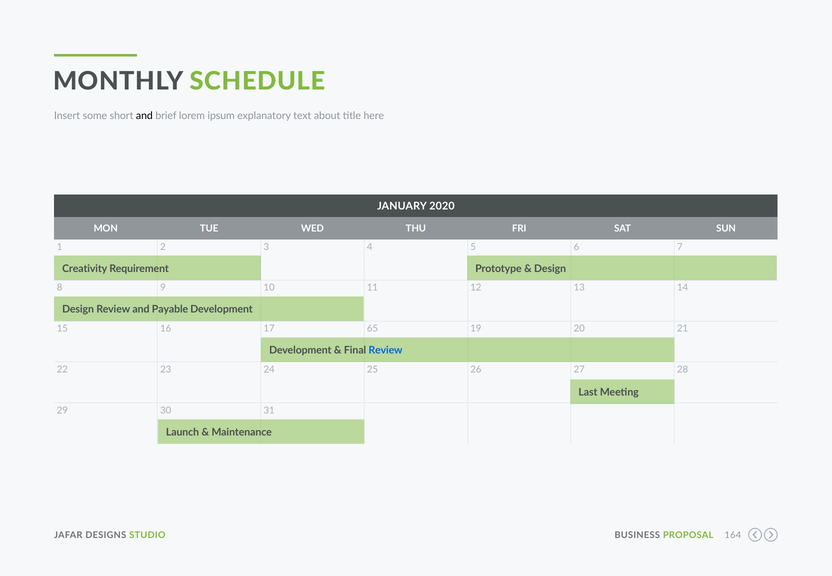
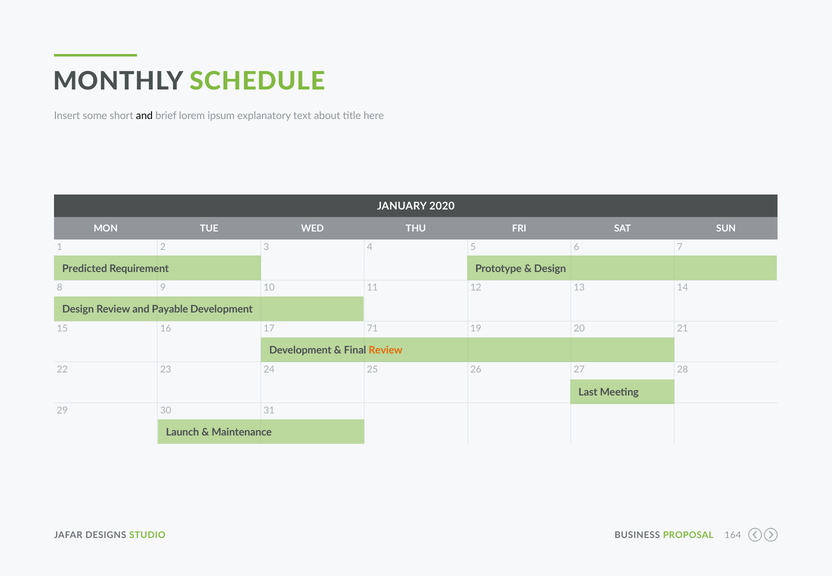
Creativity: Creativity -> Predicted (85, 269)
65: 65 -> 71 (372, 329)
Review colour: blue -> orange (386, 350)
